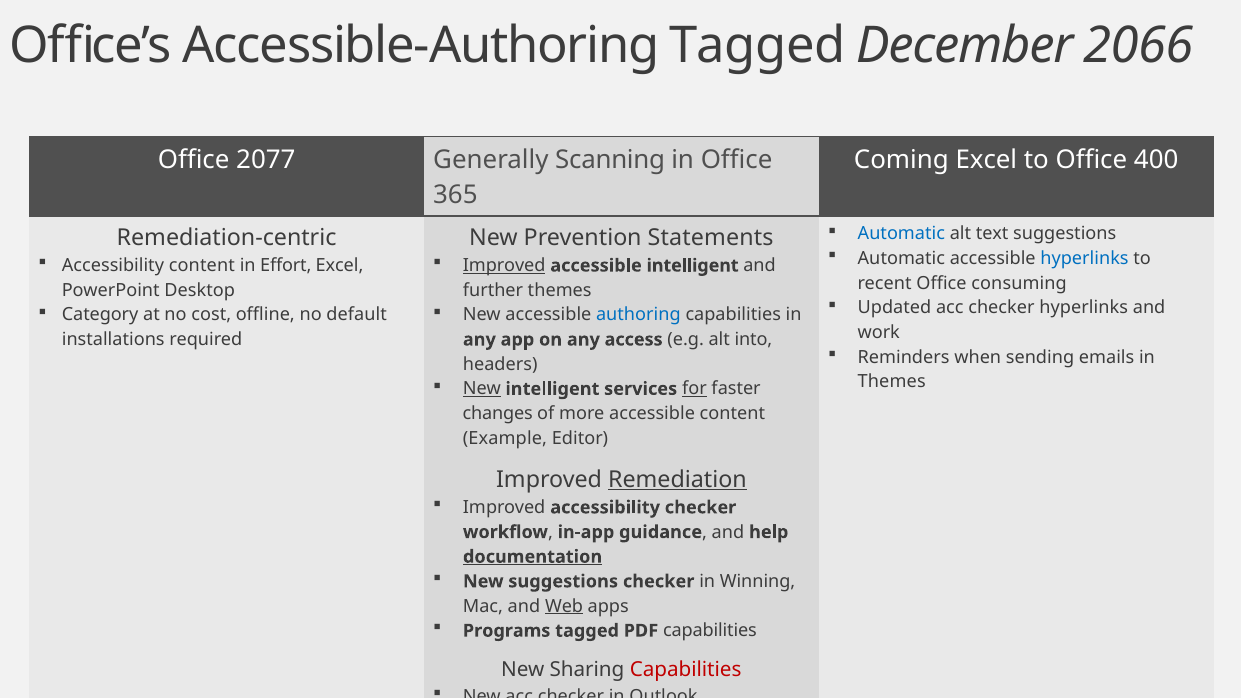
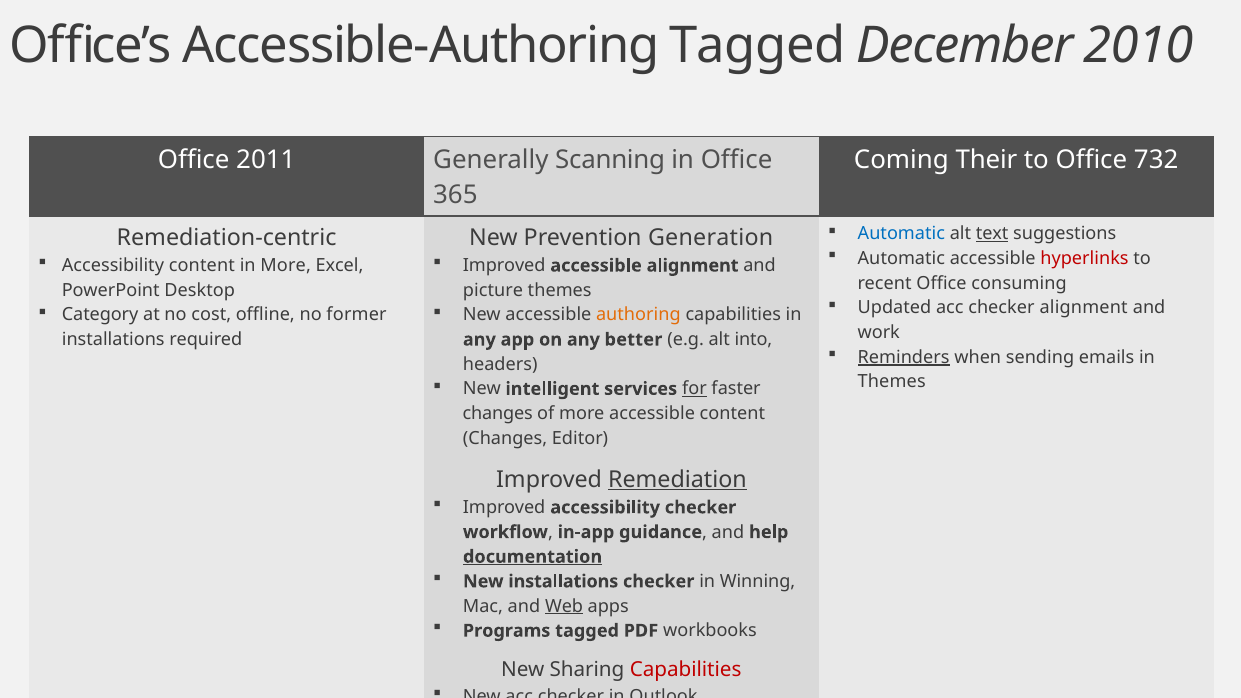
2066: 2066 -> 2010 (1138, 45)
2077: 2077 -> 2011 (266, 160)
Coming Excel: Excel -> Their (986, 160)
400: 400 -> 732 (1156, 160)
text underline: none -> present (992, 234)
Statements: Statements -> Generation (711, 238)
hyperlinks colour: blue -> red (1084, 259)
in Effort: Effort -> More (286, 266)
Improved underline: present -> none (504, 266)
accessible intelligent: intelligent -> alignment (693, 266)
further: further -> picture (493, 290)
checker hyperlinks: hyperlinks -> alignment (1084, 308)
default: default -> former (357, 315)
authoring colour: blue -> orange (638, 315)
access: access -> better (633, 340)
Reminders underline: none -> present (904, 357)
New underline: present -> none (482, 389)
Example: Example -> Changes (505, 438)
New suggestions: suggestions -> installations (563, 581)
PDF capabilities: capabilities -> workbooks (710, 631)
